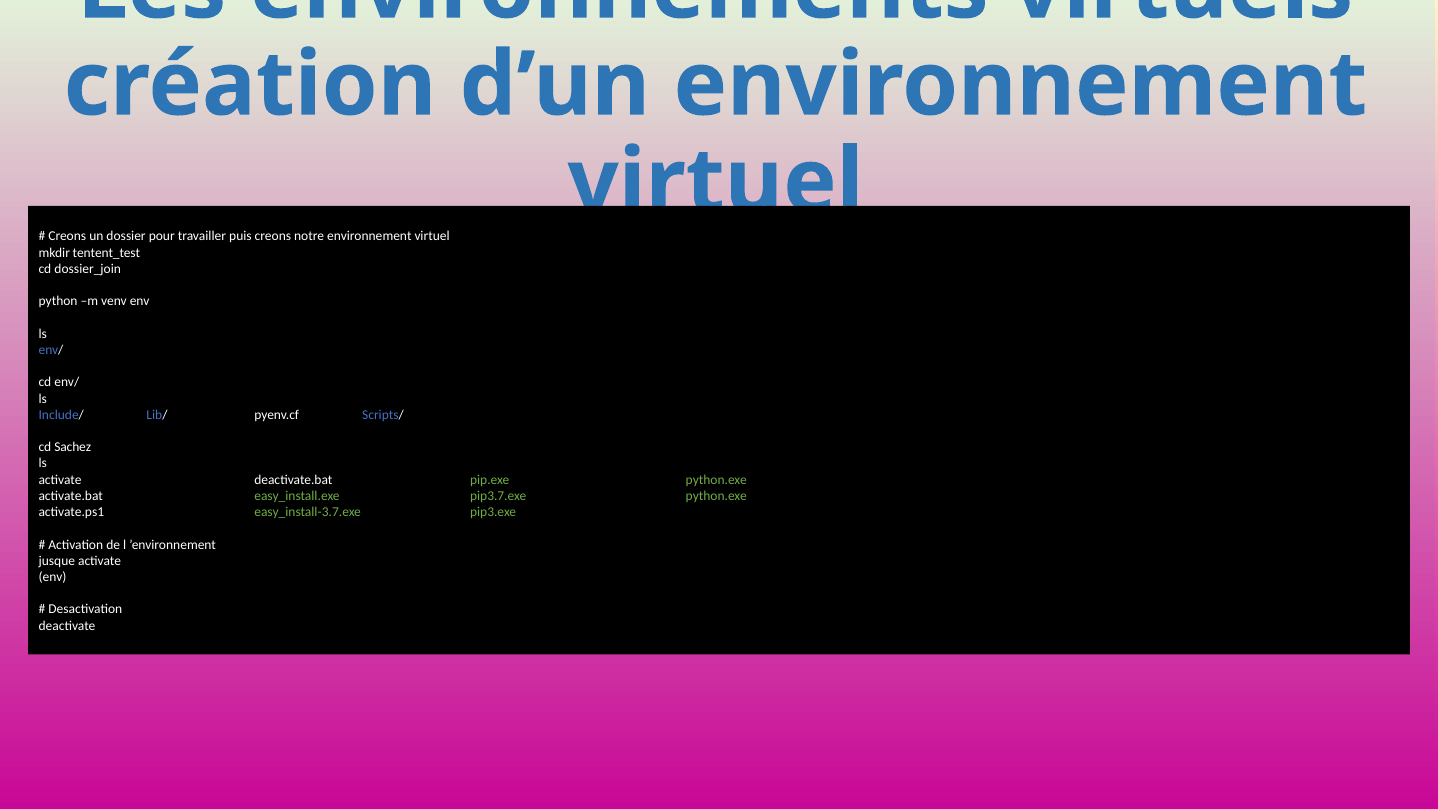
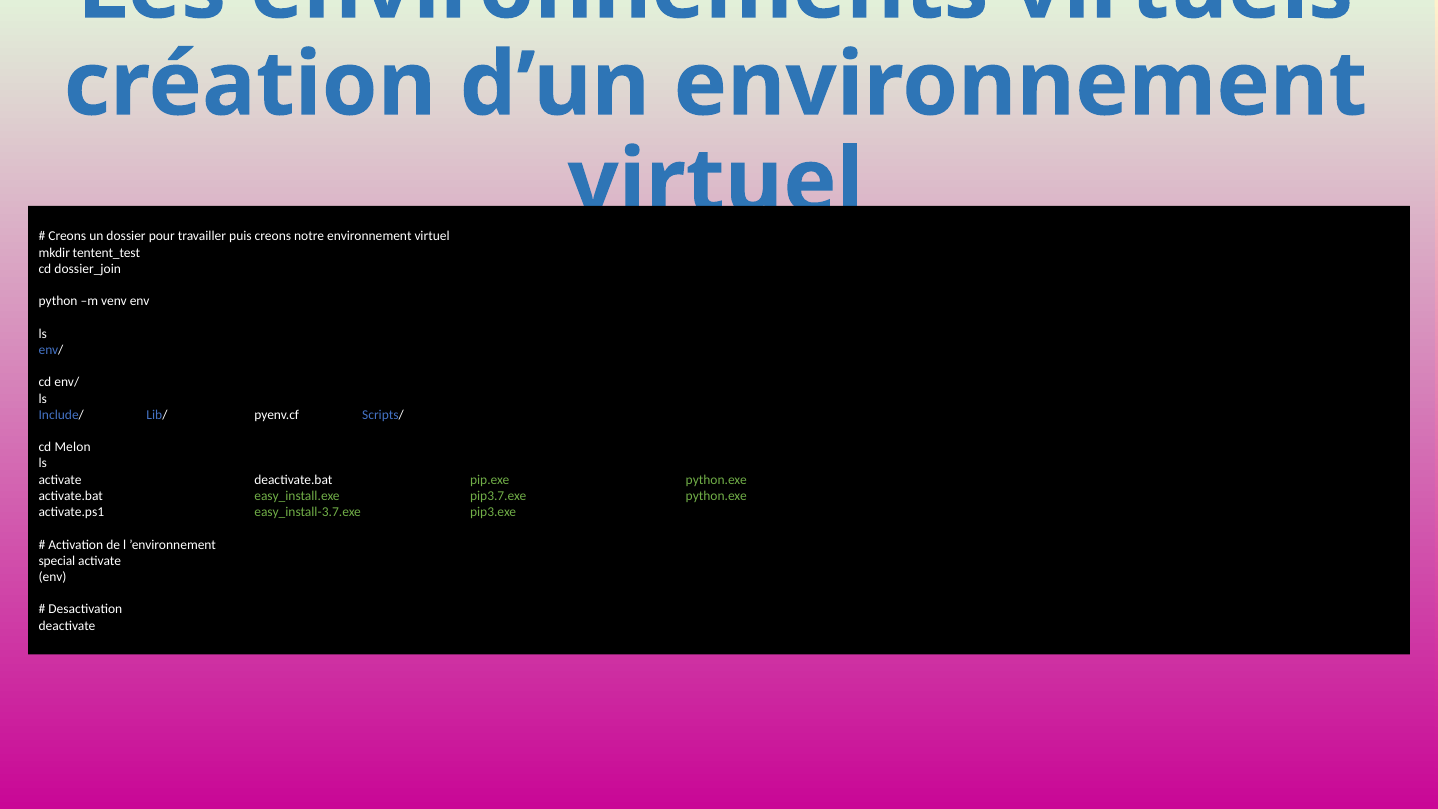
Sachez: Sachez -> Melon (73, 447)
jusque: jusque -> special (57, 561)
